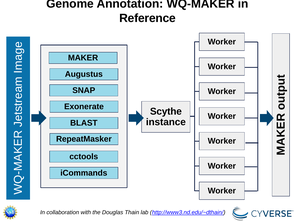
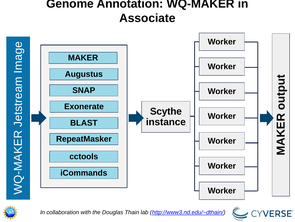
Reference: Reference -> Associate (147, 18)
